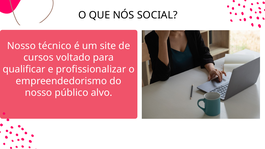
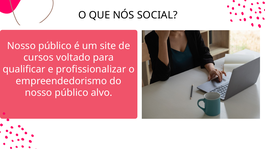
técnico: técnico -> público (55, 46)
